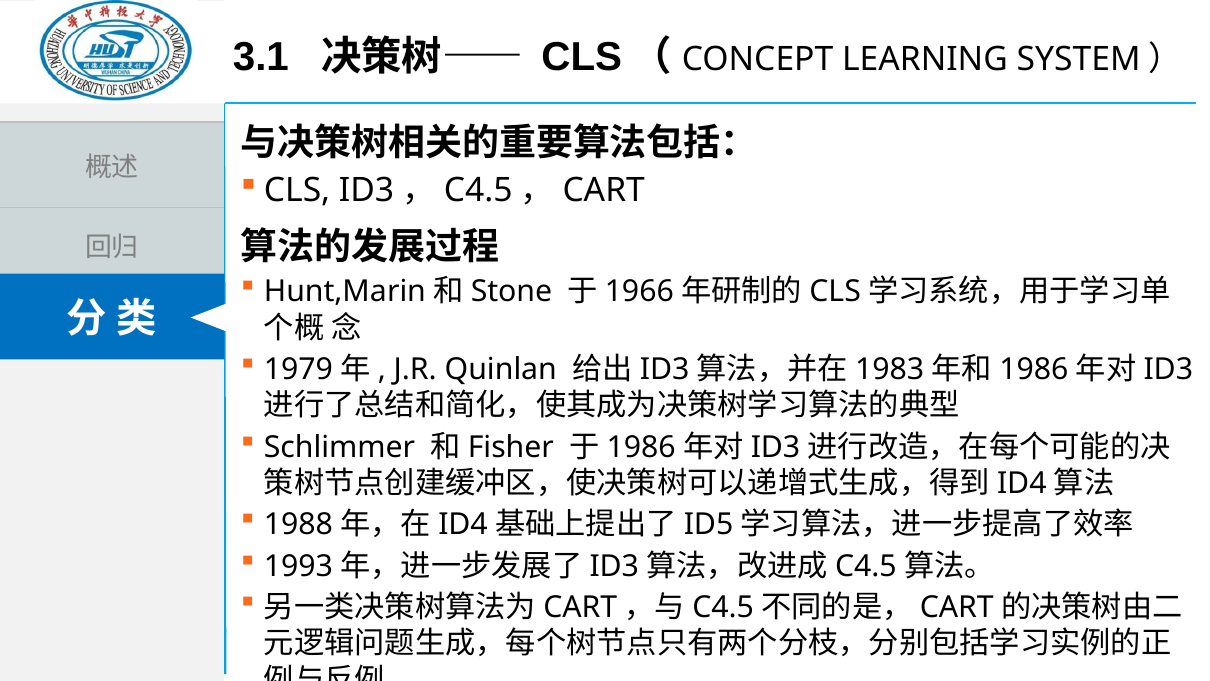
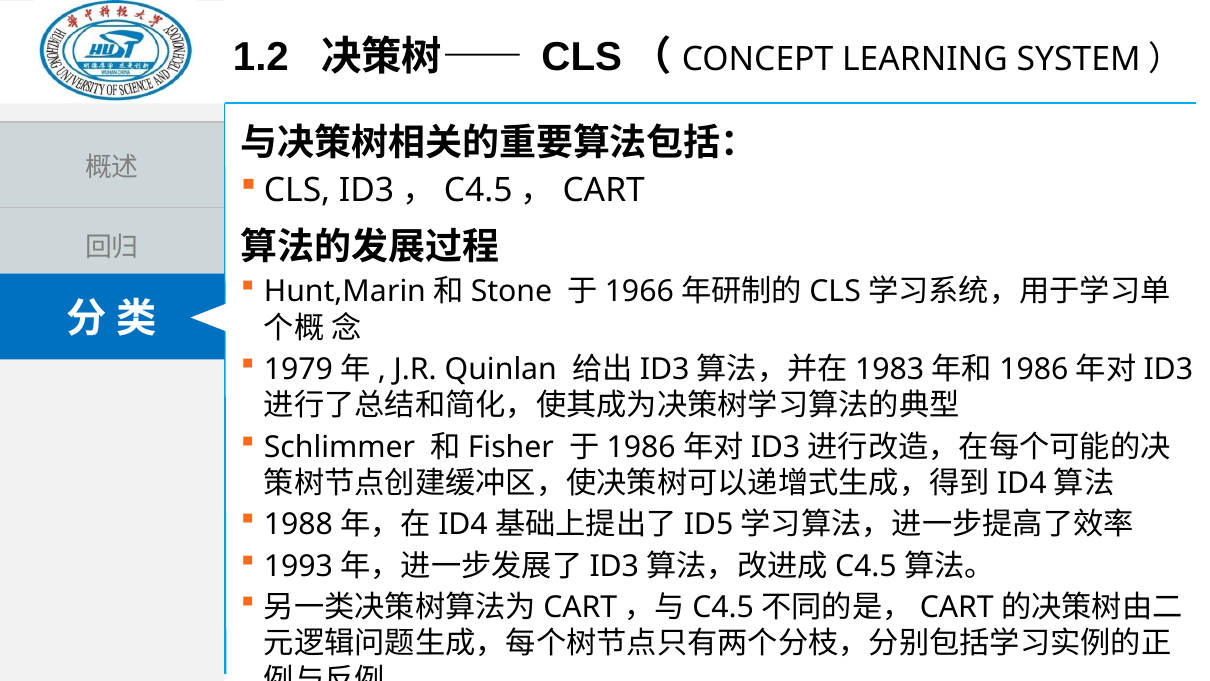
3.1: 3.1 -> 1.2 (261, 57)
